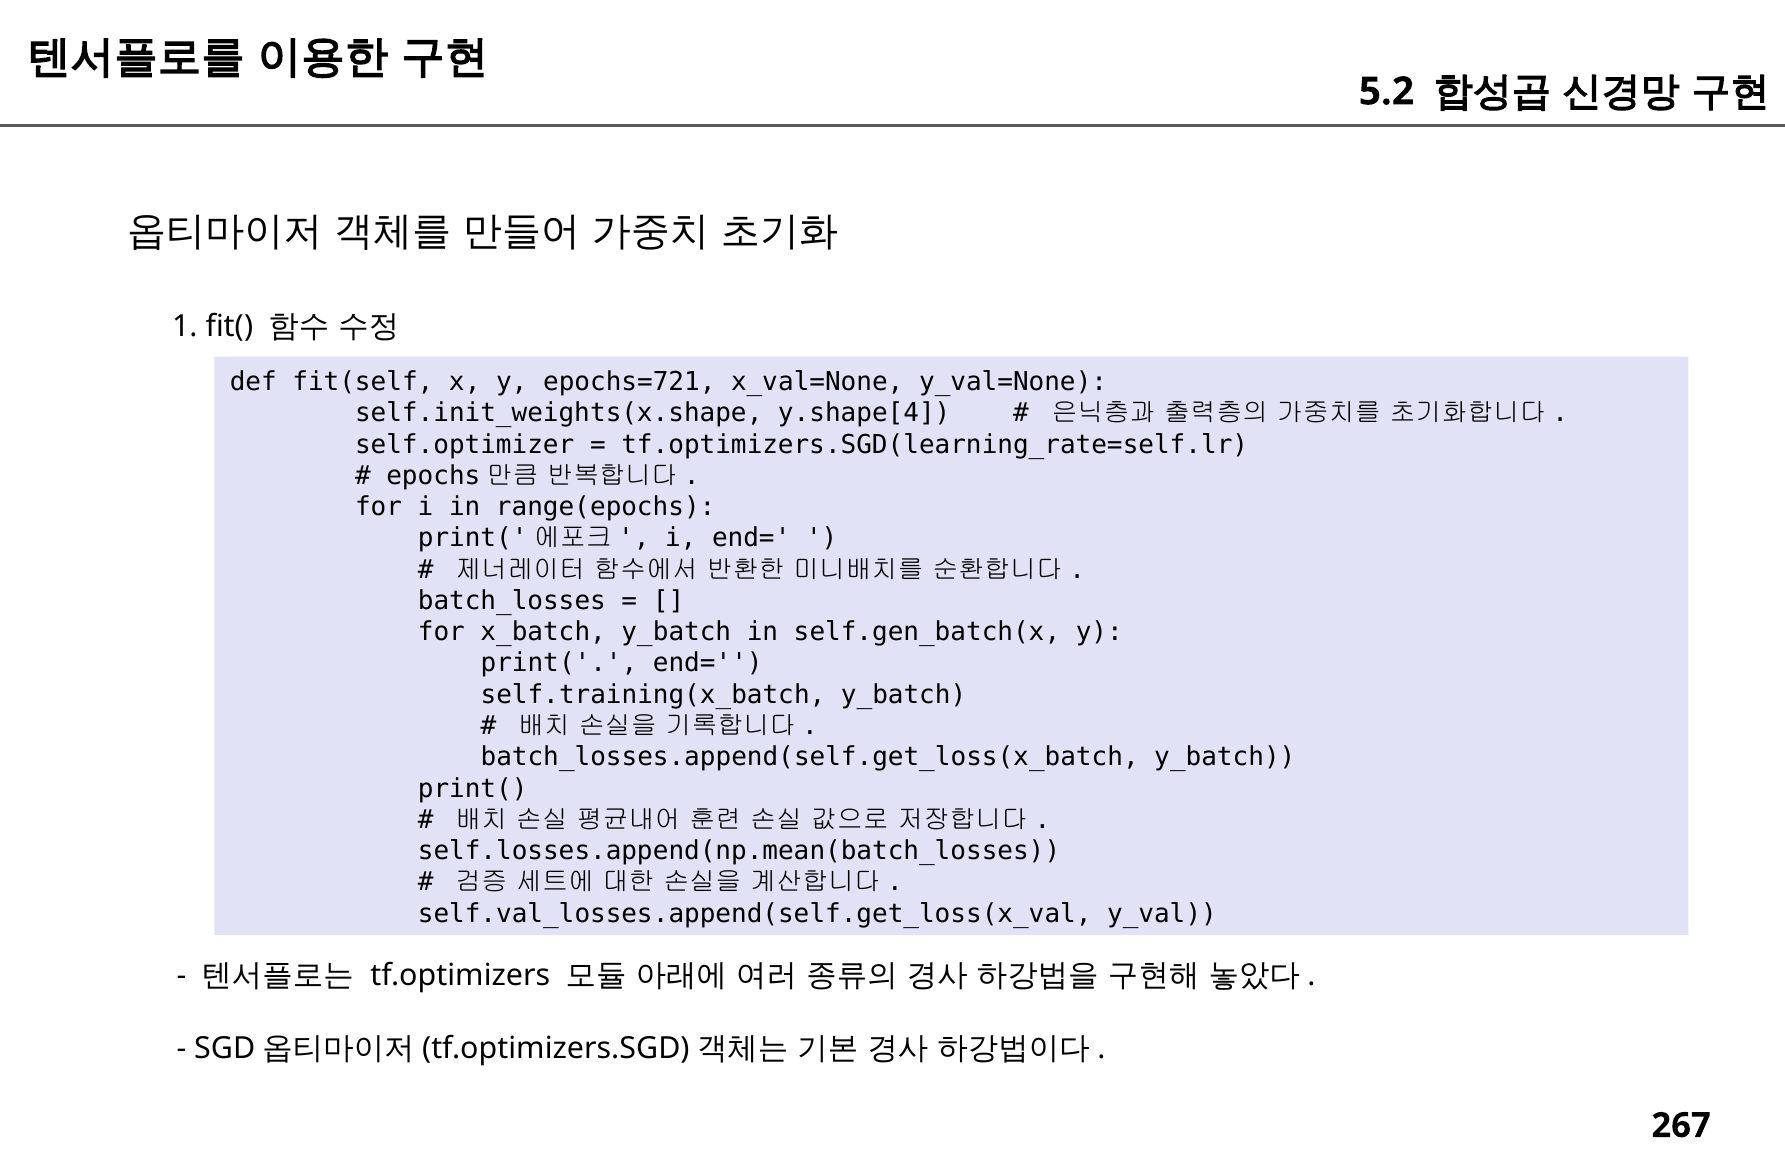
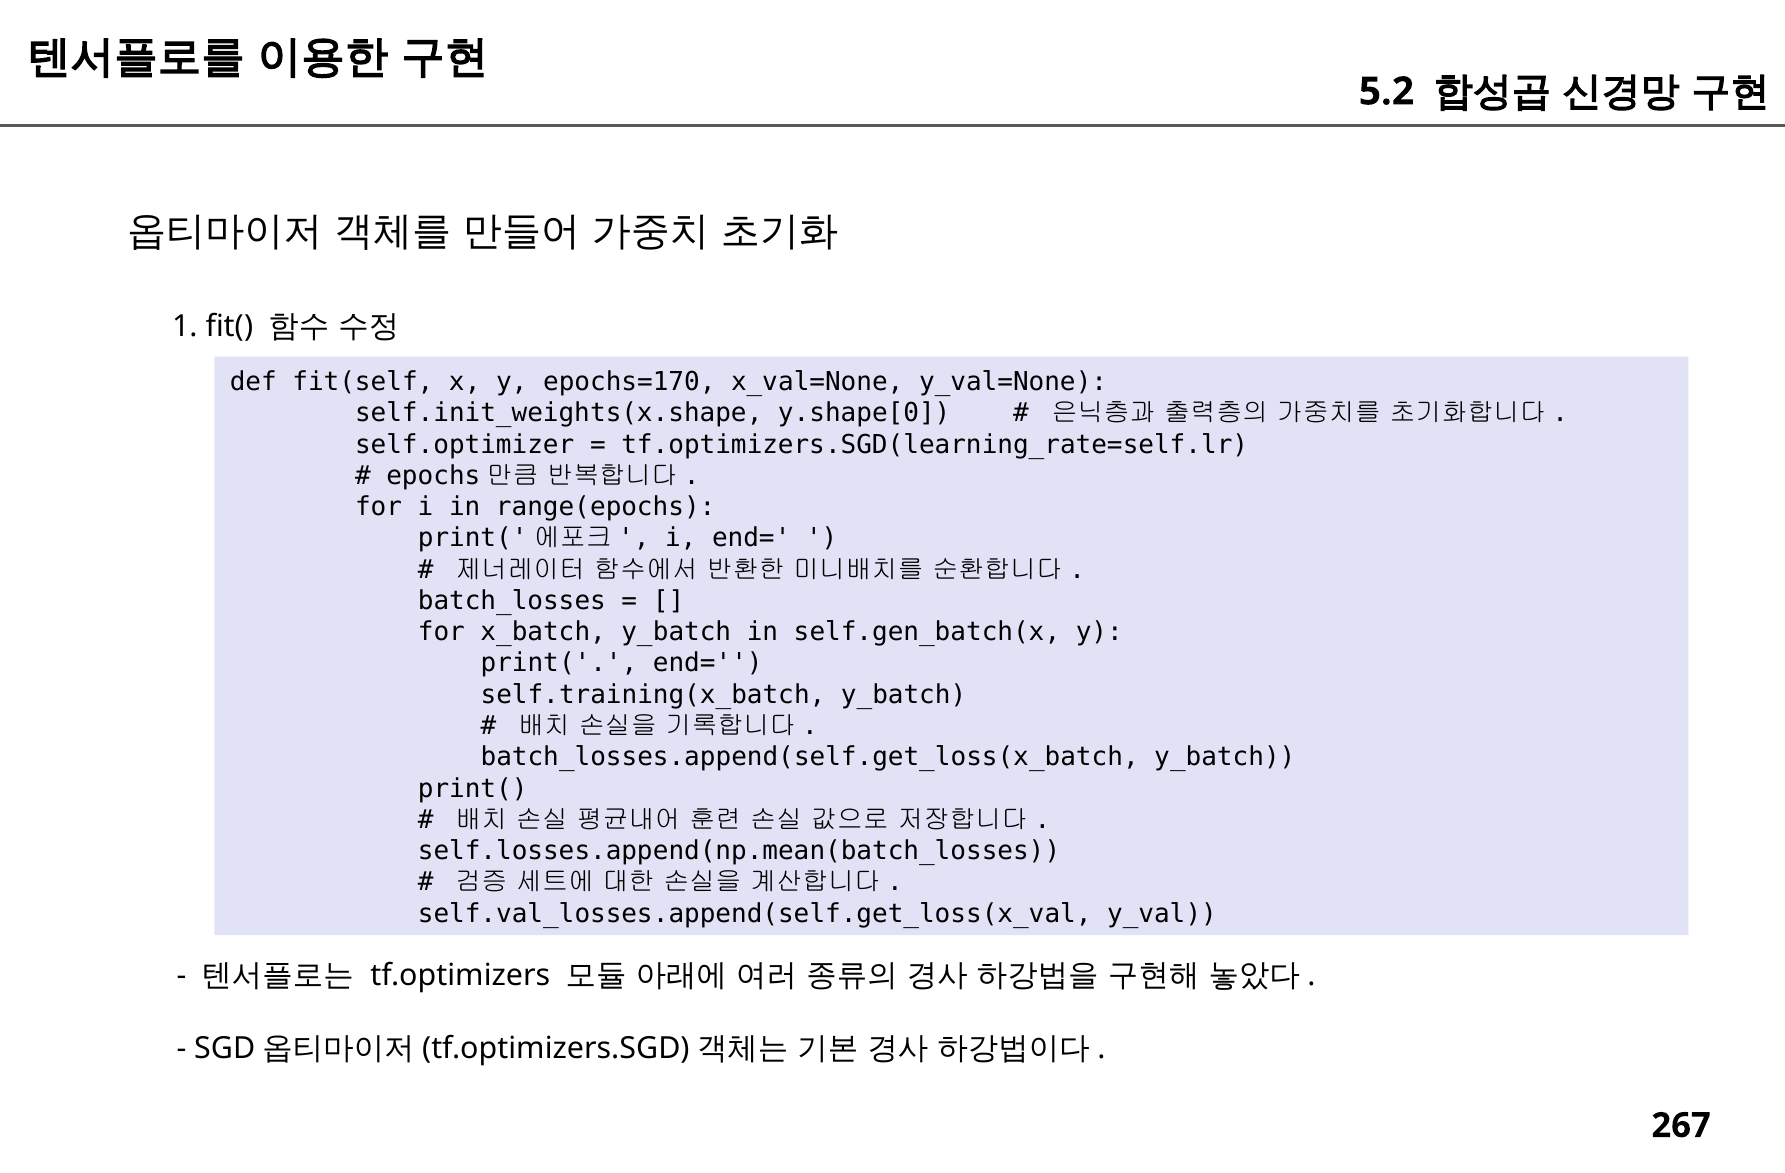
epochs=721: epochs=721 -> epochs=170 (629, 382)
y.shape[4: y.shape[4 -> y.shape[0 (864, 413)
